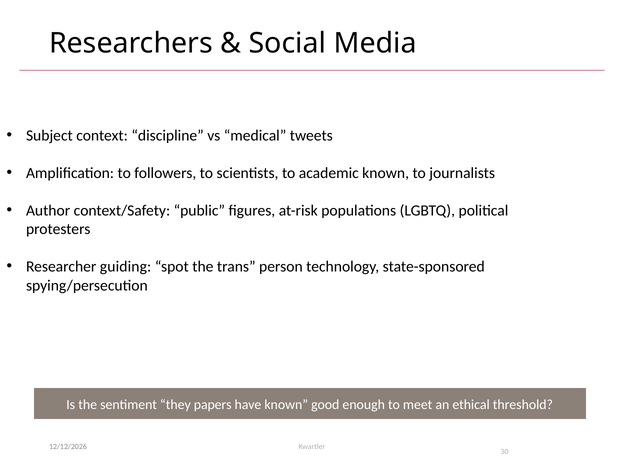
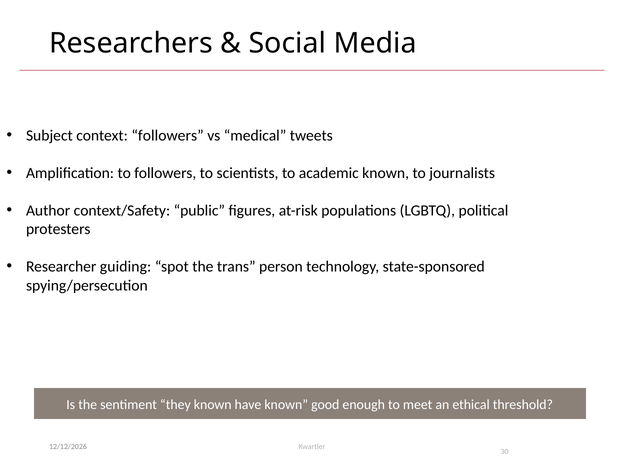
context discipline: discipline -> followers (168, 136)
they papers: papers -> known (213, 404)
